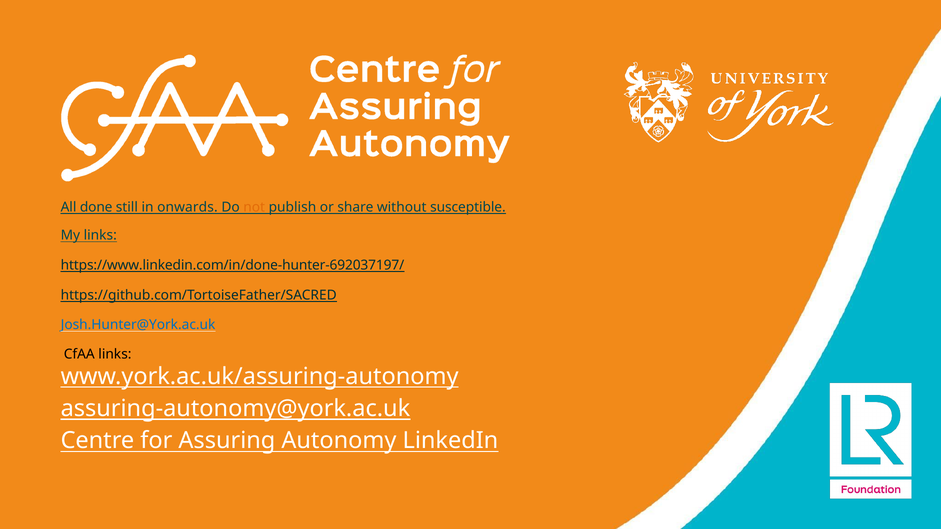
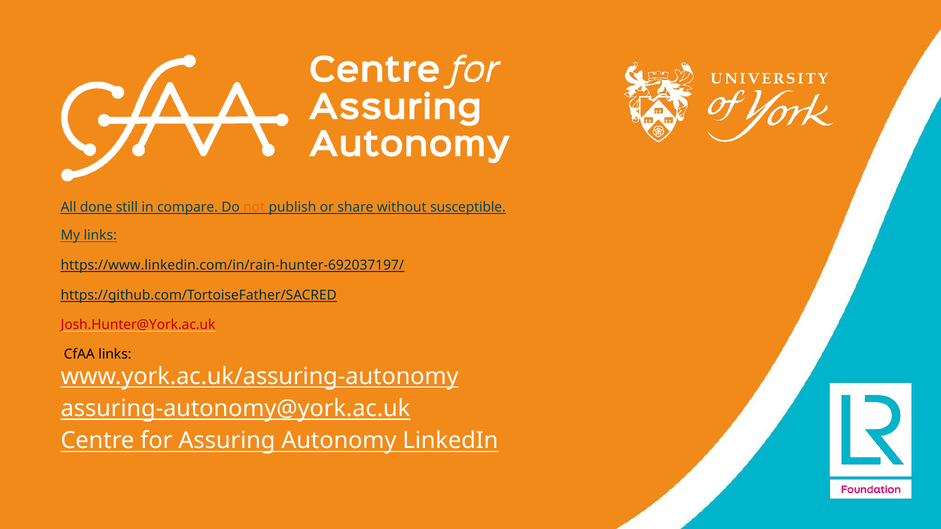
onwards: onwards -> compare (187, 207)
https://www.linkedin.com/in/done-hunter-692037197/: https://www.linkedin.com/in/done-hunter-692037197/ -> https://www.linkedin.com/in/rain-hunter-692037197/ (232, 265)
Josh.Hunter@York.ac.uk colour: blue -> red (138, 325)
